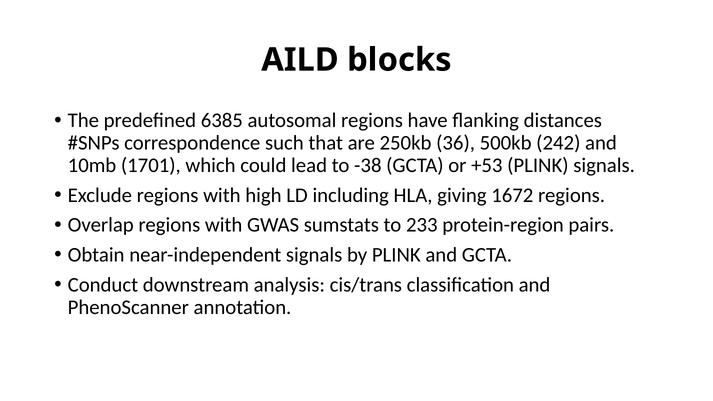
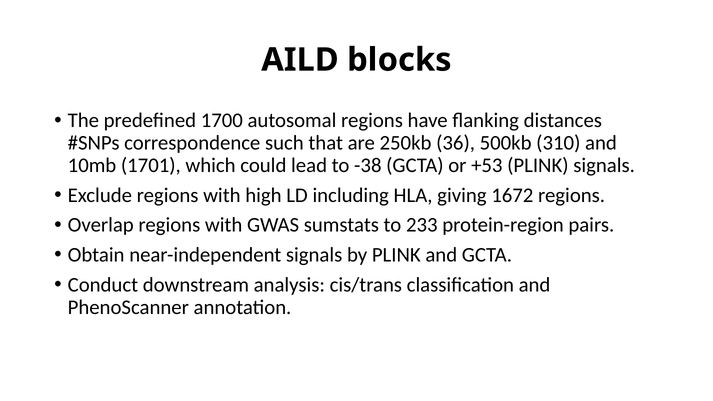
6385: 6385 -> 1700 (222, 121)
242: 242 -> 310 (558, 143)
